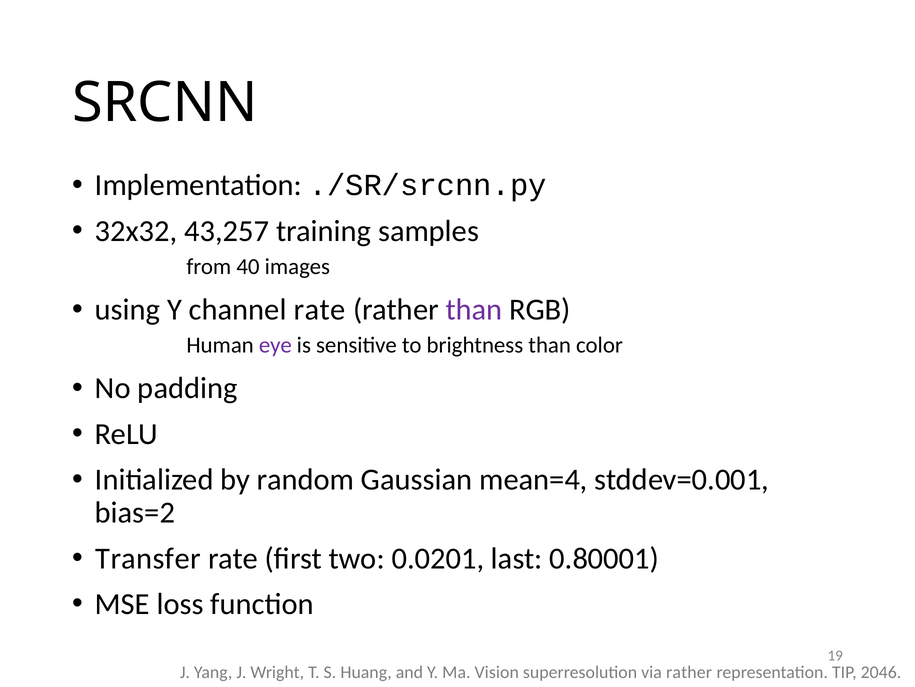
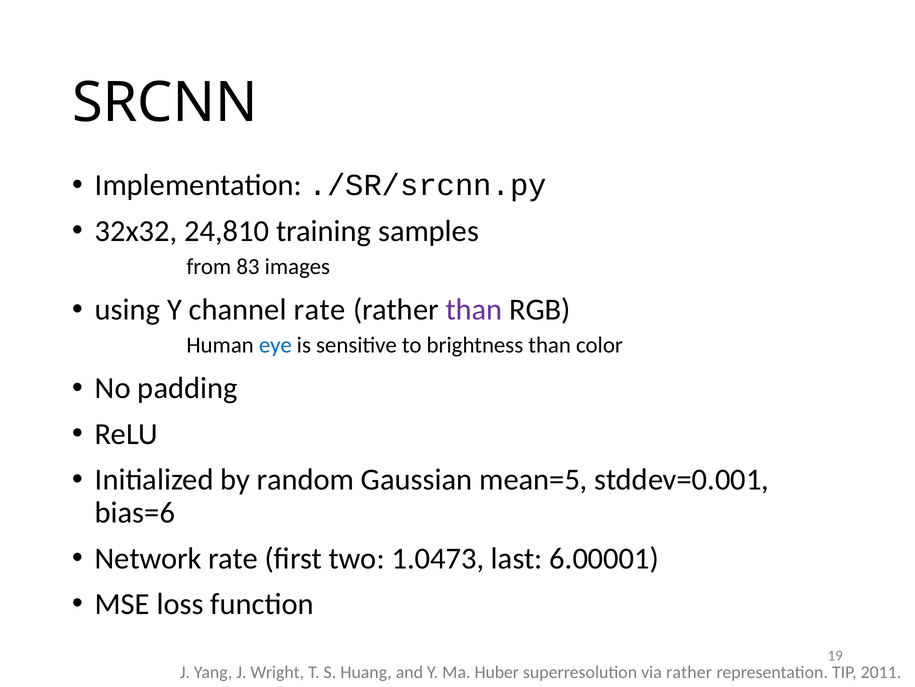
43,257: 43,257 -> 24,810 (227, 231)
40: 40 -> 83 (248, 266)
eye colour: purple -> blue (275, 345)
mean=4: mean=4 -> mean=5 (533, 479)
bias=2: bias=2 -> bias=6 (135, 512)
Transfer: Transfer -> Network (148, 558)
0.0201: 0.0201 -> 1.0473 (438, 558)
0.80001: 0.80001 -> 6.00001 (604, 558)
Vision: Vision -> Huber (497, 672)
2046: 2046 -> 2011 (881, 672)
